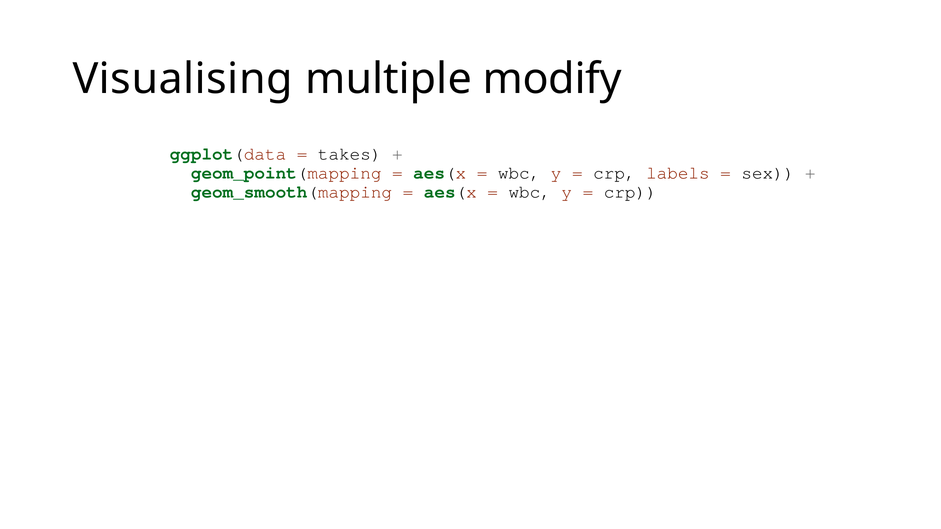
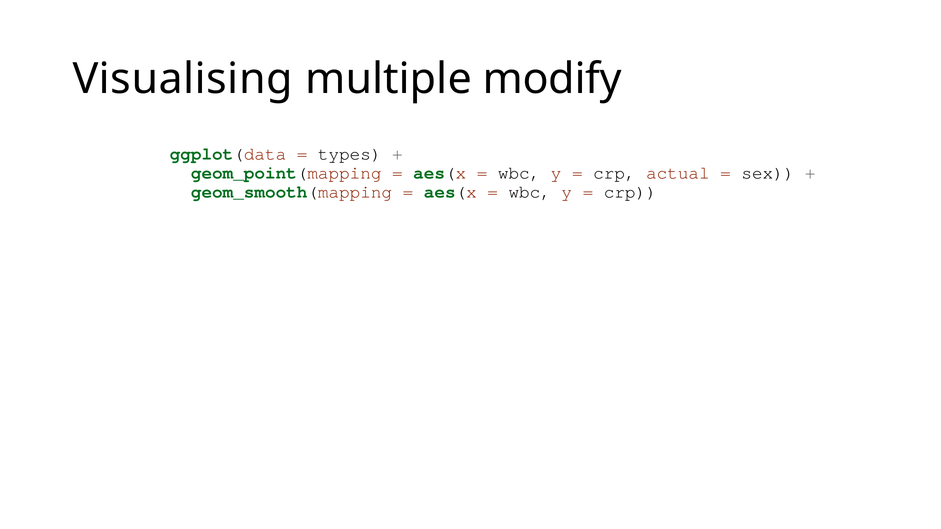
takes: takes -> types (350, 154)
labels: labels -> actual (678, 173)
